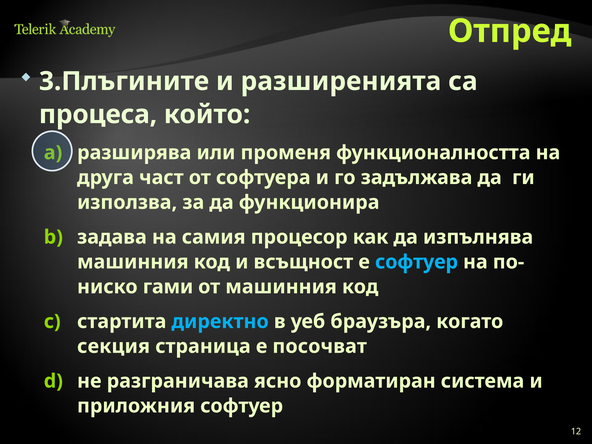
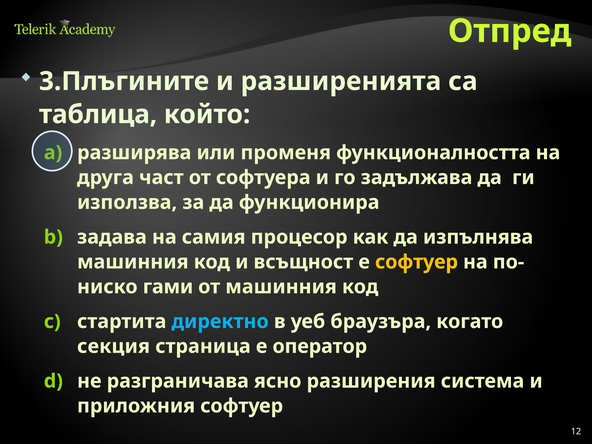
процеса: процеса -> таблица (98, 114)
софтуер colour: light blue -> yellow (417, 262)
посочват: посочват -> оператор (320, 346)
форматиран: форматиран -> разширения (371, 381)
